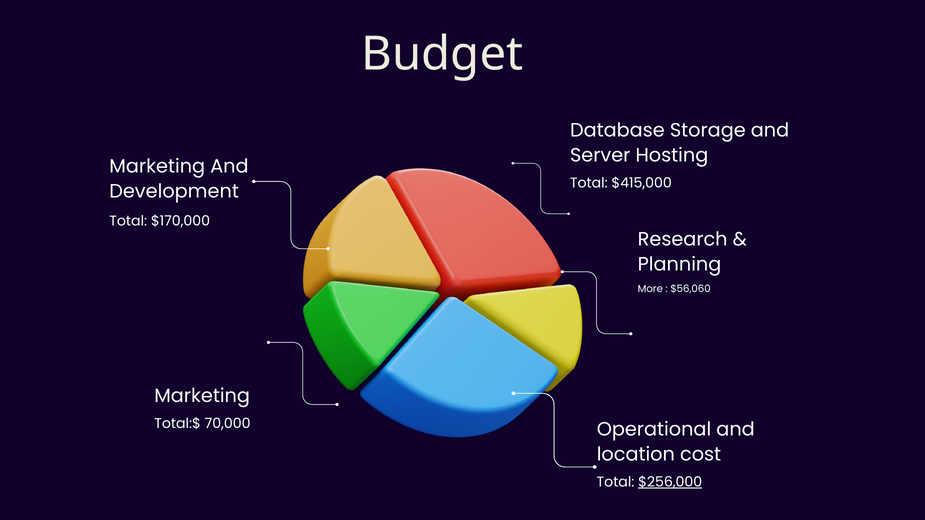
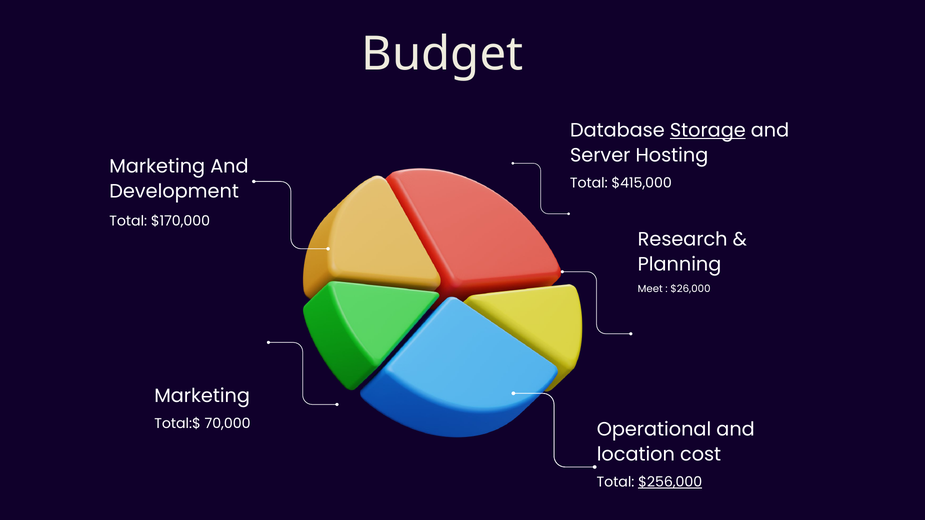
Storage underline: none -> present (708, 130)
More: More -> Meet (650, 289)
$56,060: $56,060 -> $26,000 (690, 289)
